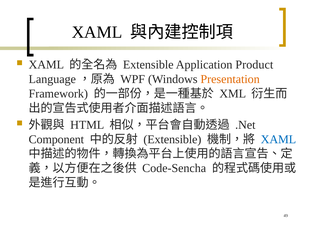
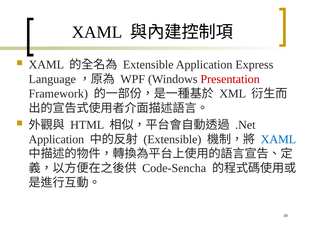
Product: Product -> Express (254, 65)
Presentation colour: orange -> red (230, 79)
Component: Component -> Application (56, 139)
